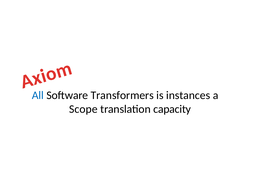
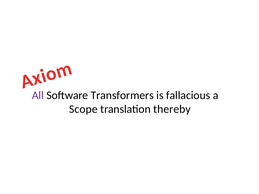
All colour: blue -> purple (38, 95)
instances: instances -> fallacious (188, 95)
capacity: capacity -> thereby (172, 109)
